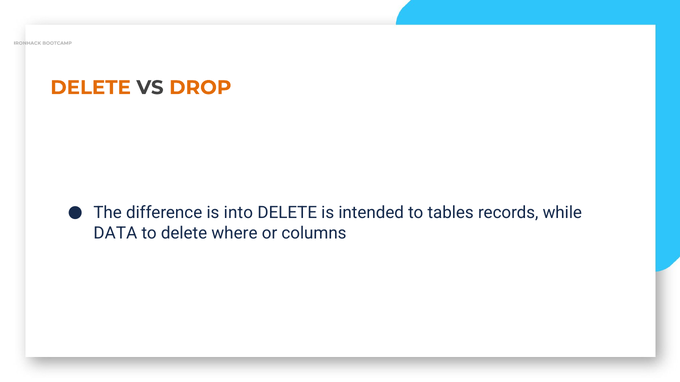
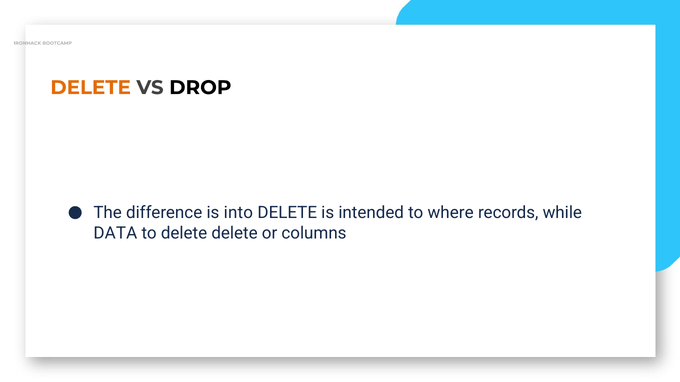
DROP colour: orange -> black (200, 88)
tables: tables -> where (451, 213)
delete where: where -> delete (235, 233)
